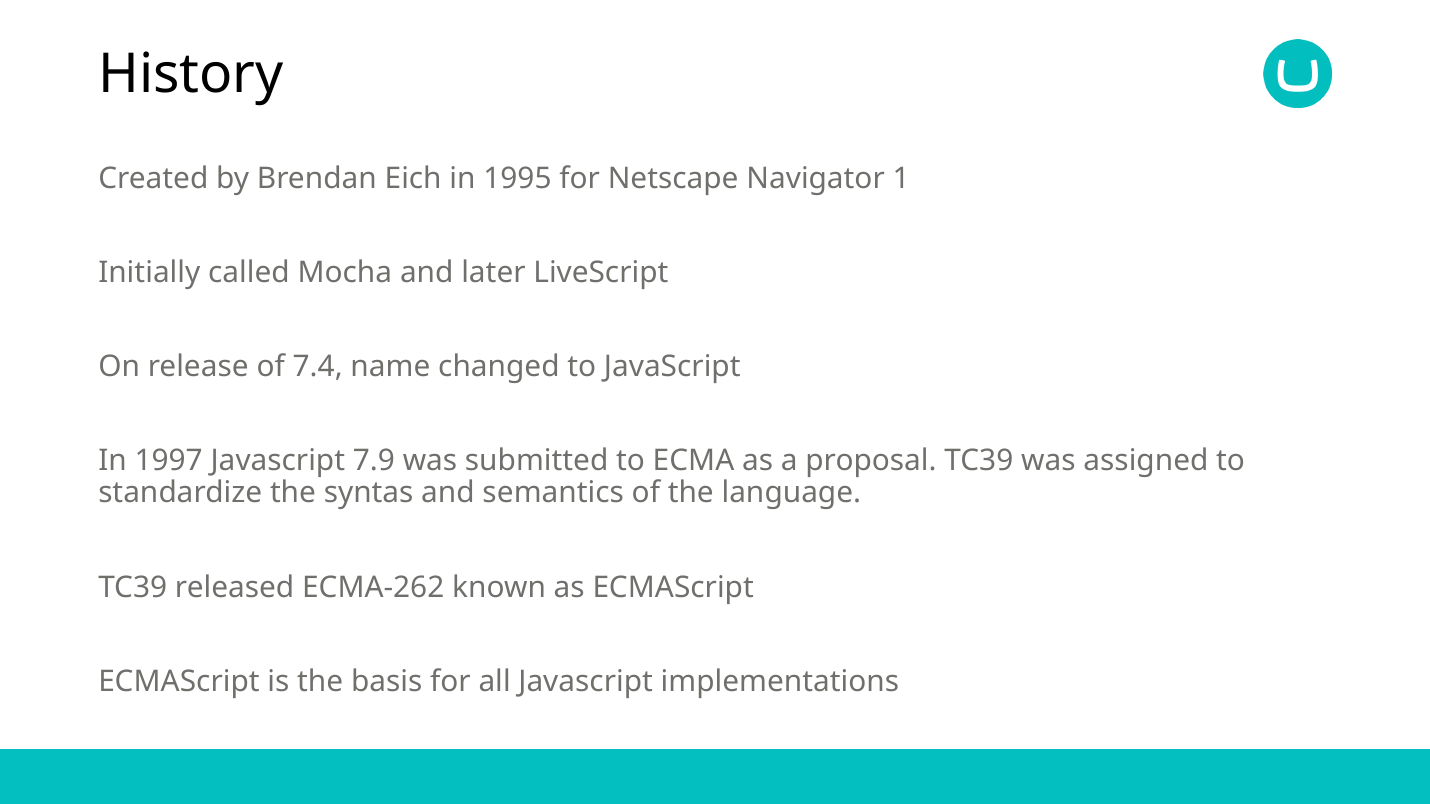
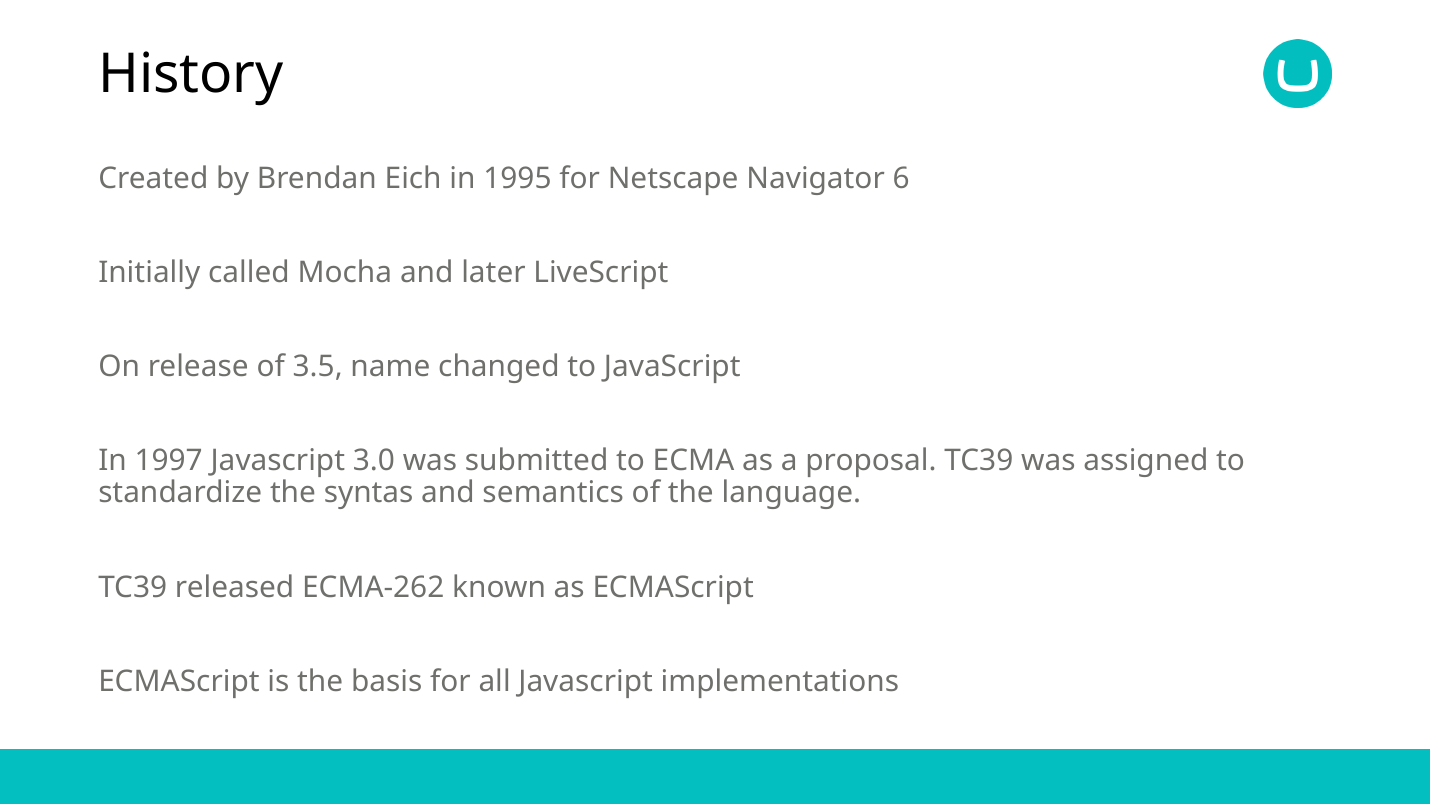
1: 1 -> 6 (901, 179)
7.4: 7.4 -> 3.5 (318, 367)
7.9: 7.9 -> 3.0 (374, 461)
